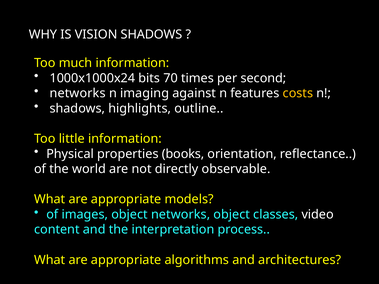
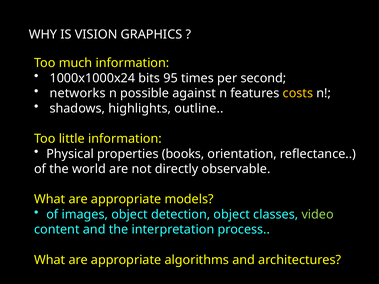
VISION SHADOWS: SHADOWS -> GRAPHICS (151, 35)
70: 70 -> 95 (171, 78)
imaging: imaging -> possible (145, 93)
object networks: networks -> detection (181, 215)
video colour: white -> light green (318, 215)
